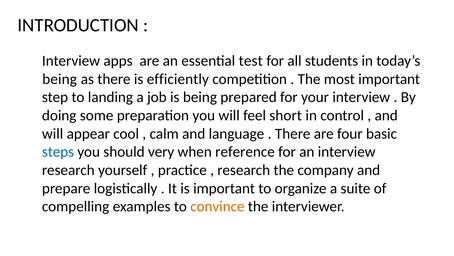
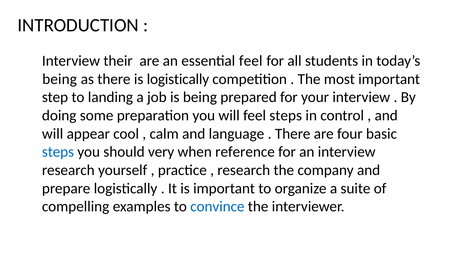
apps: apps -> their (118, 61)
essential test: test -> feel (251, 61)
is efficiently: efficiently -> logistically (178, 79)
feel short: short -> steps (286, 115)
convince colour: orange -> blue (217, 206)
